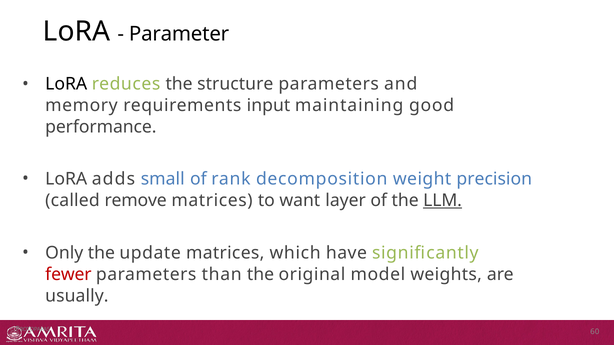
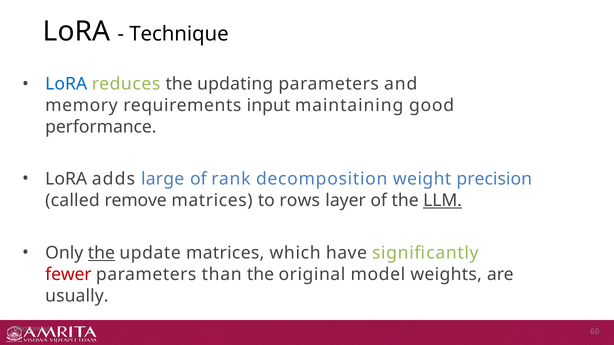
Parameter: Parameter -> Technique (179, 34)
LoRA colour: black -> blue (66, 84)
structure: structure -> updating (235, 84)
small: small -> large (163, 179)
want: want -> rows (300, 201)
the underline: none -> present (101, 253)
